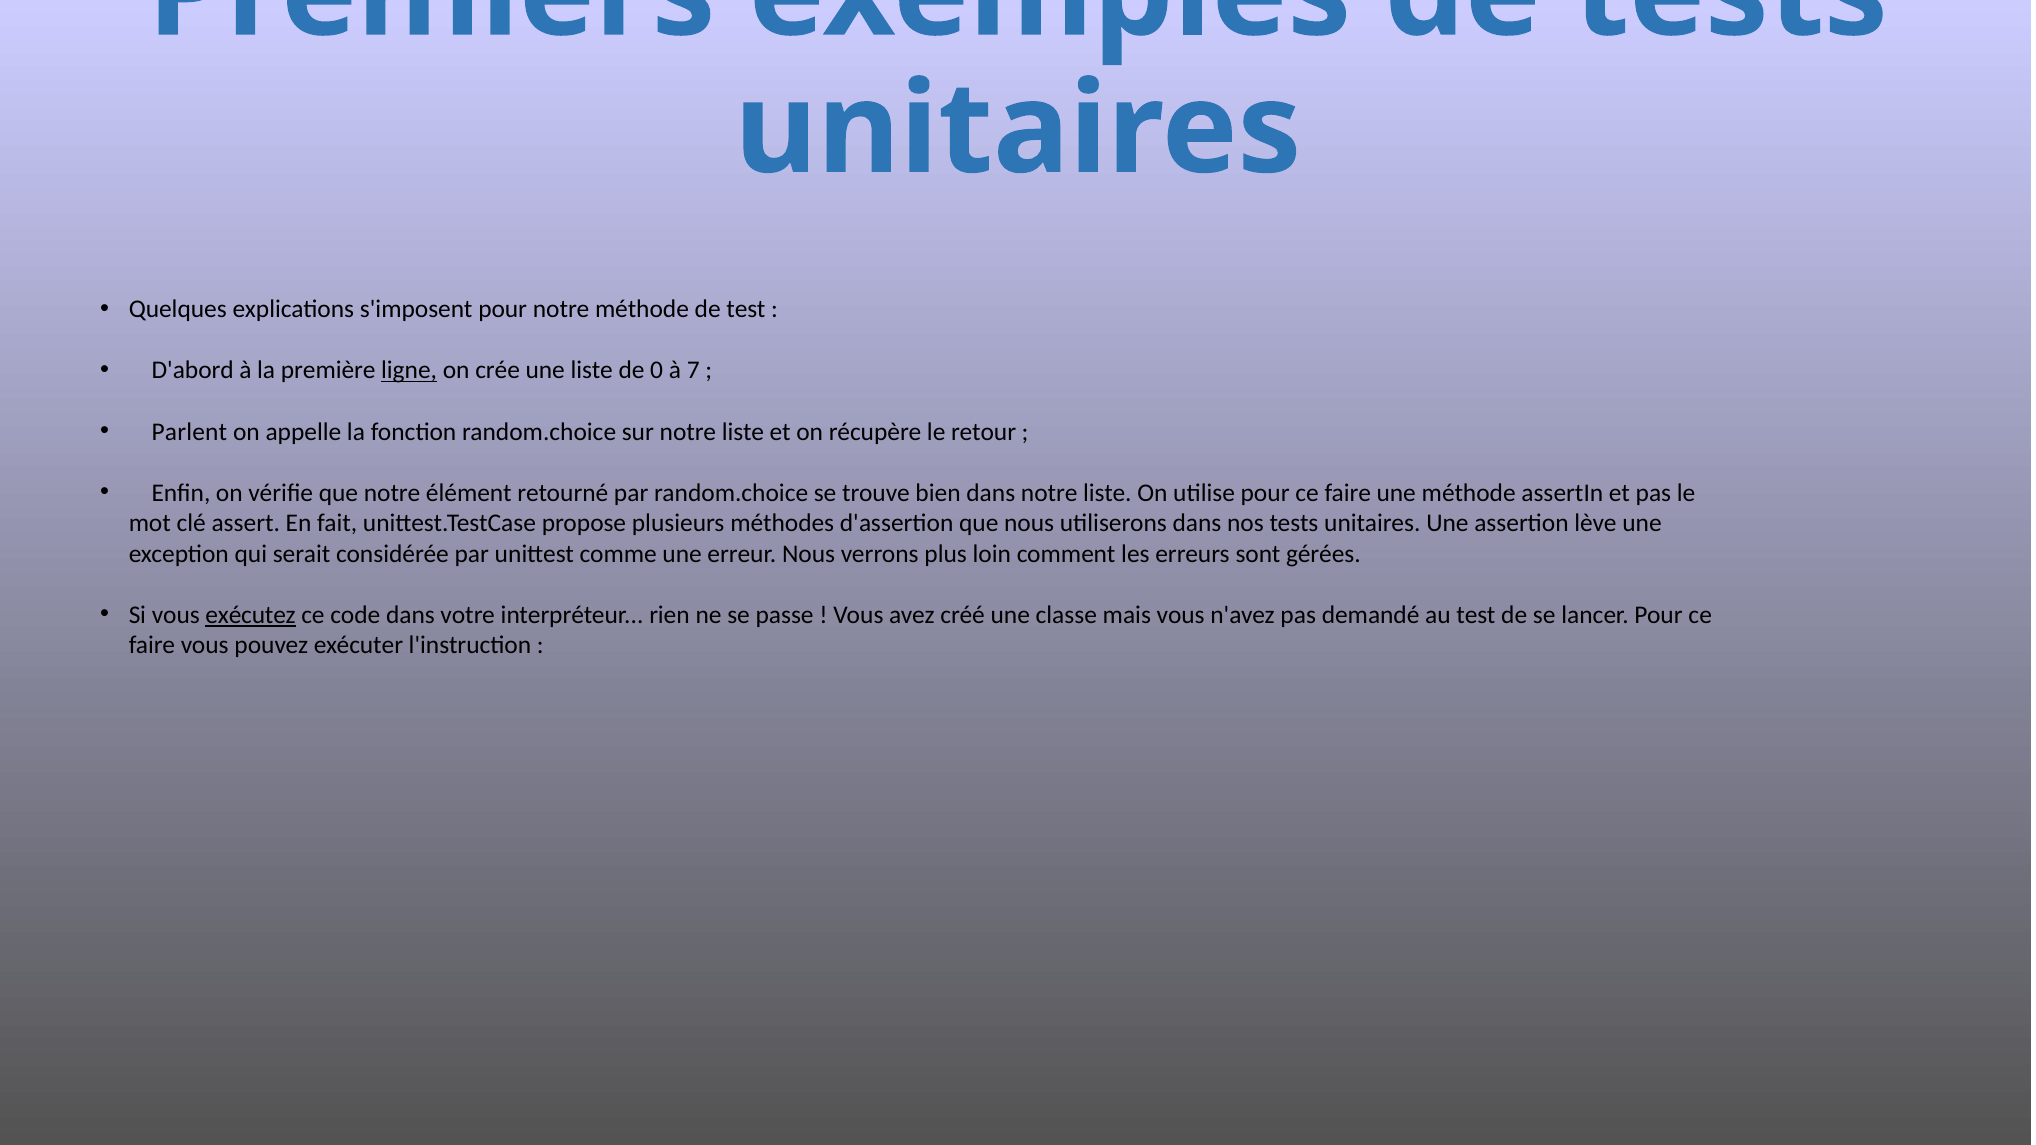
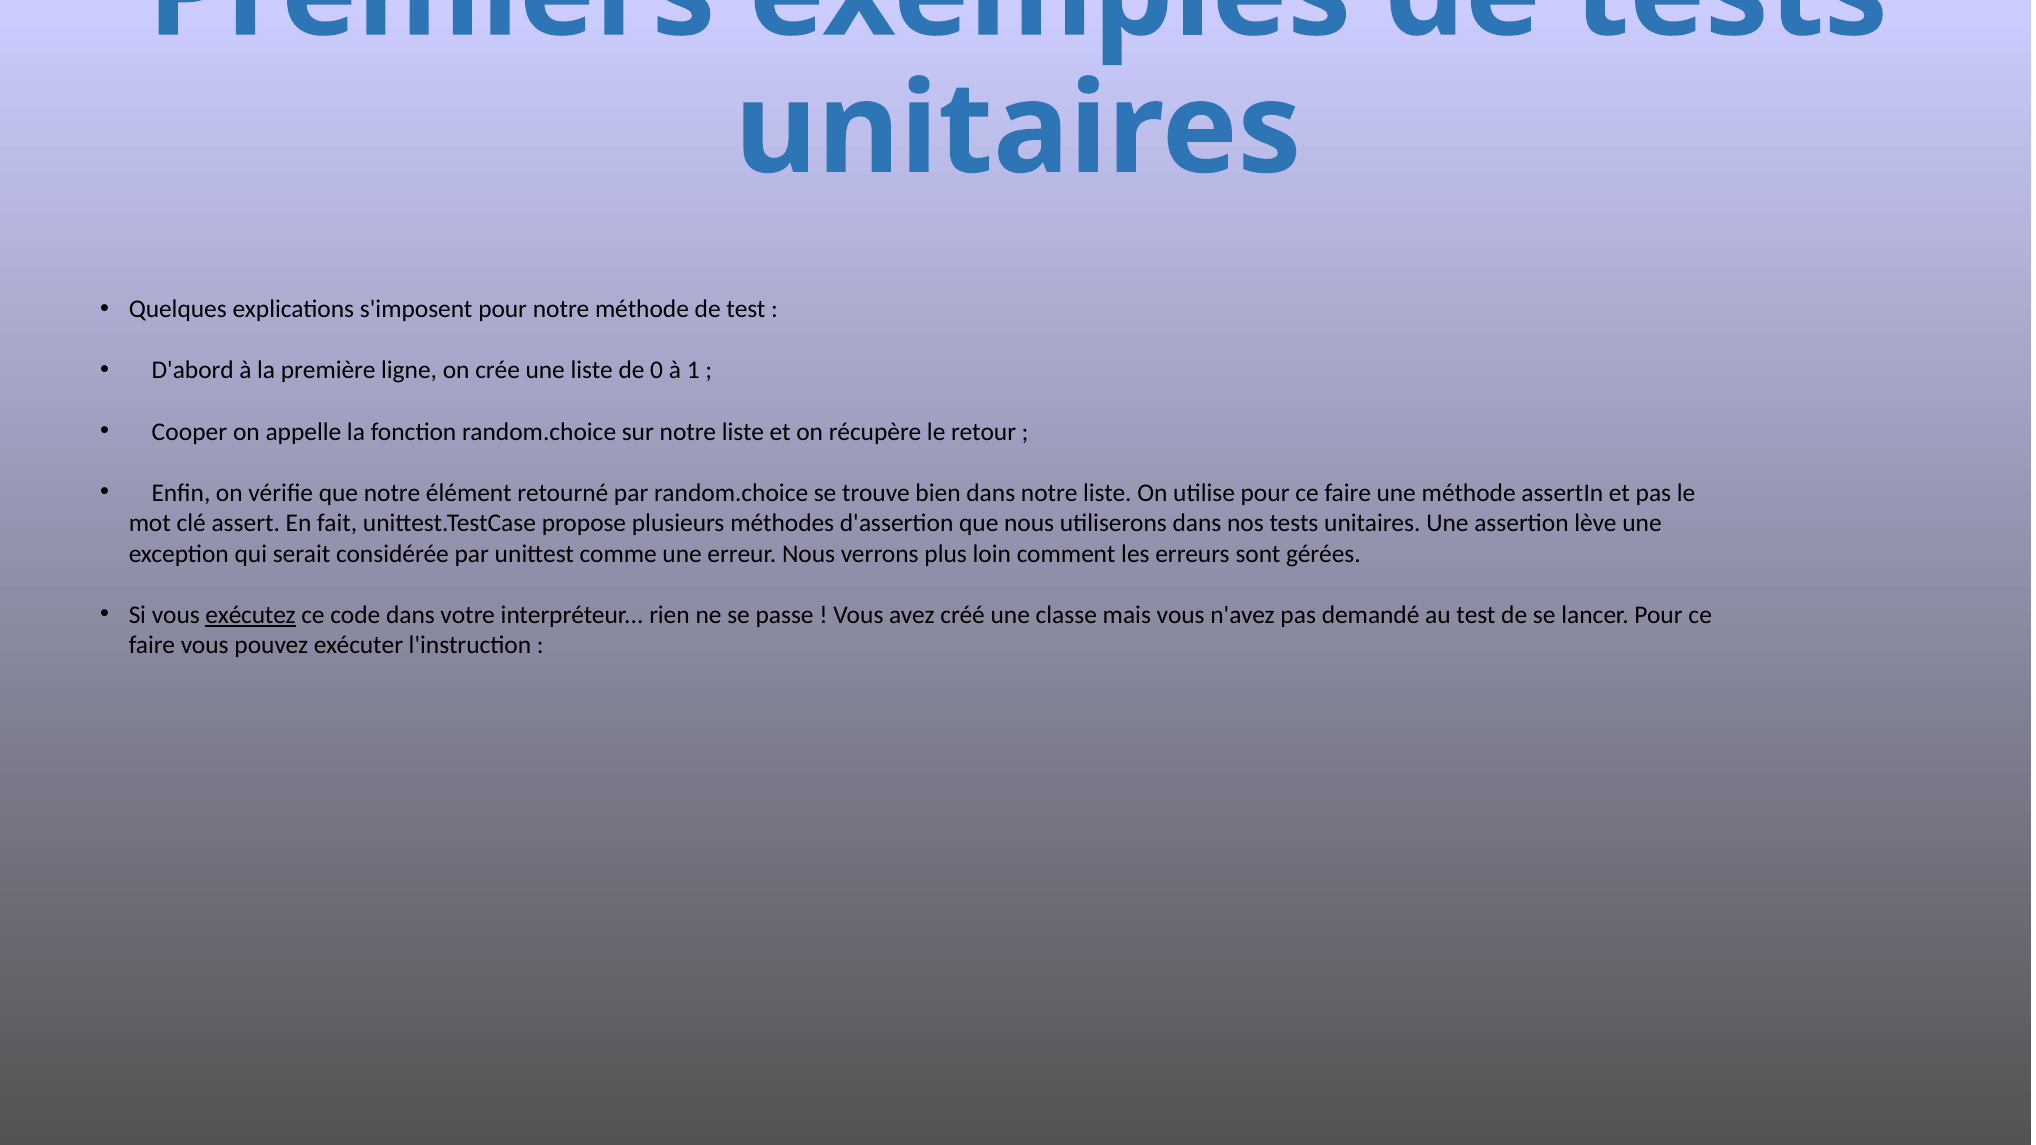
ligne underline: present -> none (409, 371)
7: 7 -> 1 (693, 371)
Parlent: Parlent -> Cooper (189, 432)
